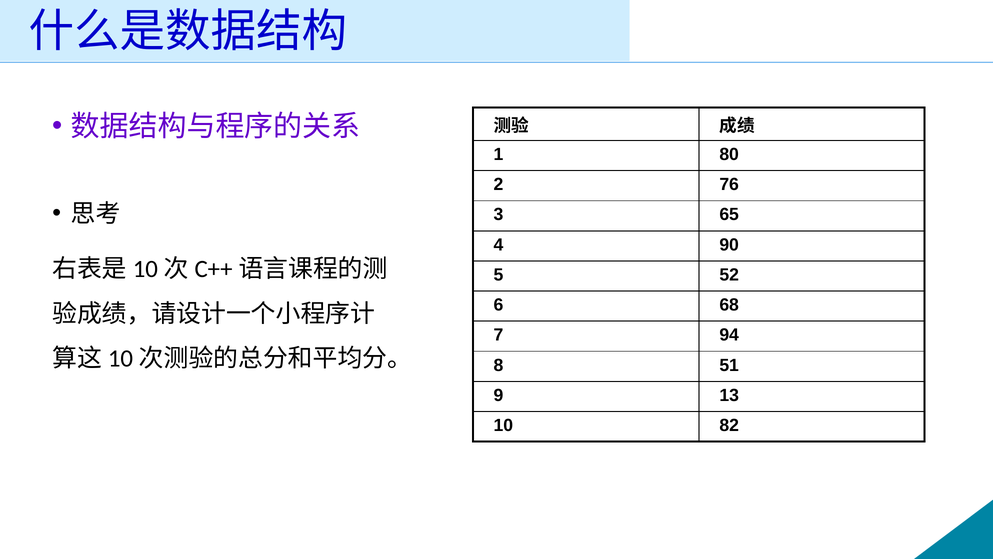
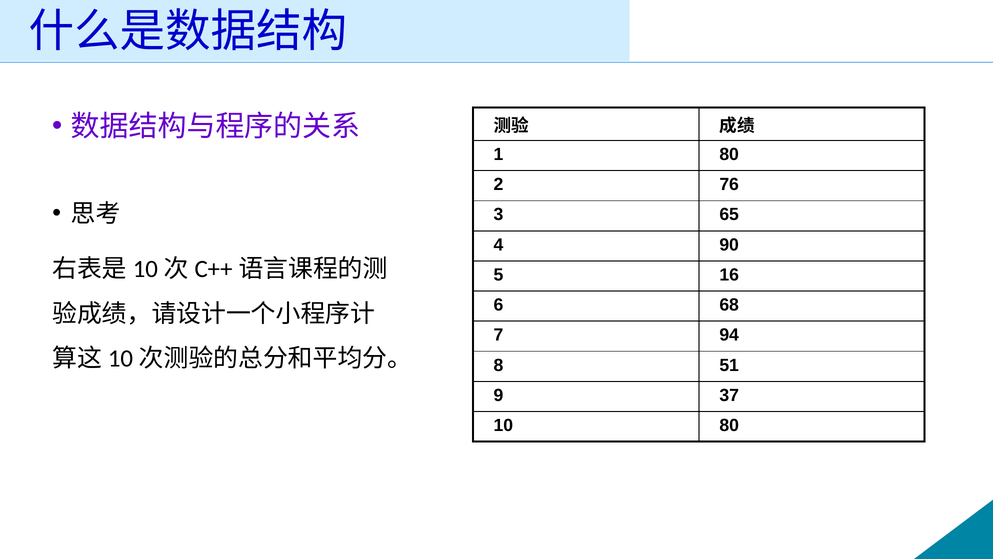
52: 52 -> 16 (729, 275)
13: 13 -> 37 (729, 395)
10 82: 82 -> 80 (729, 425)
